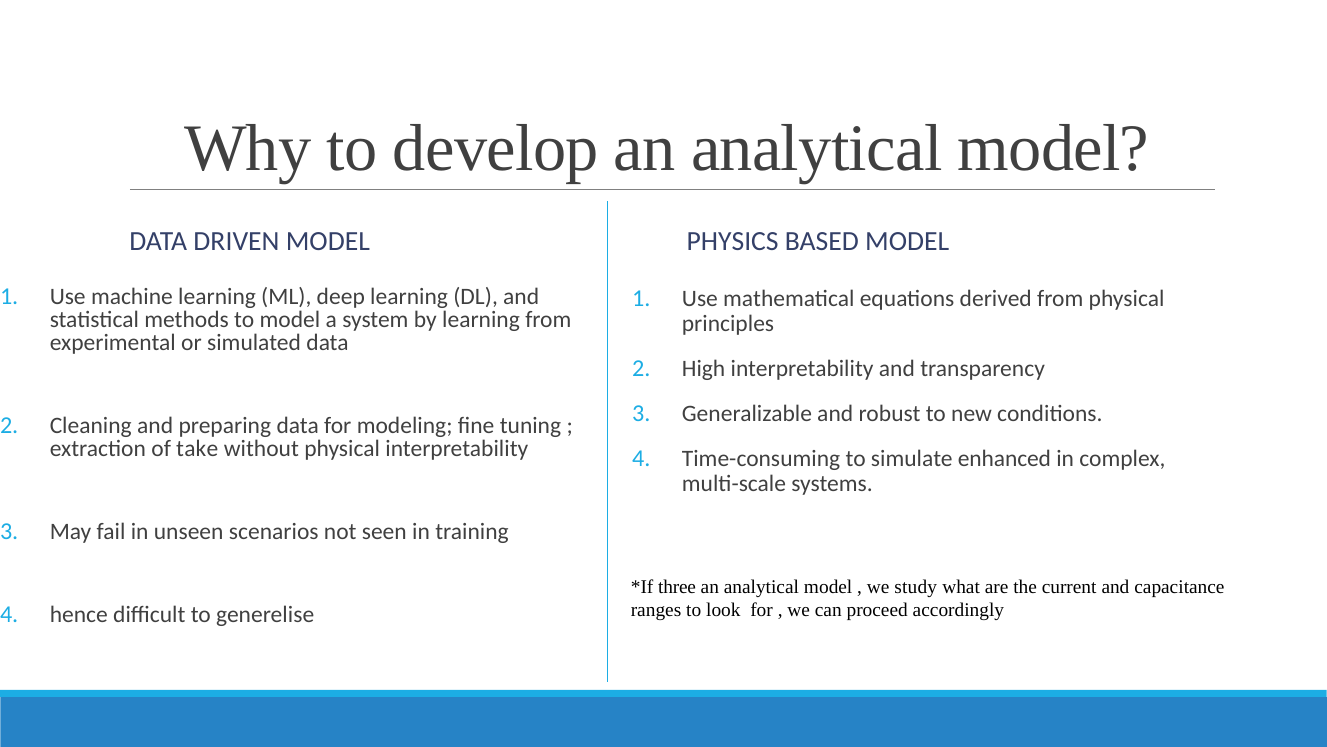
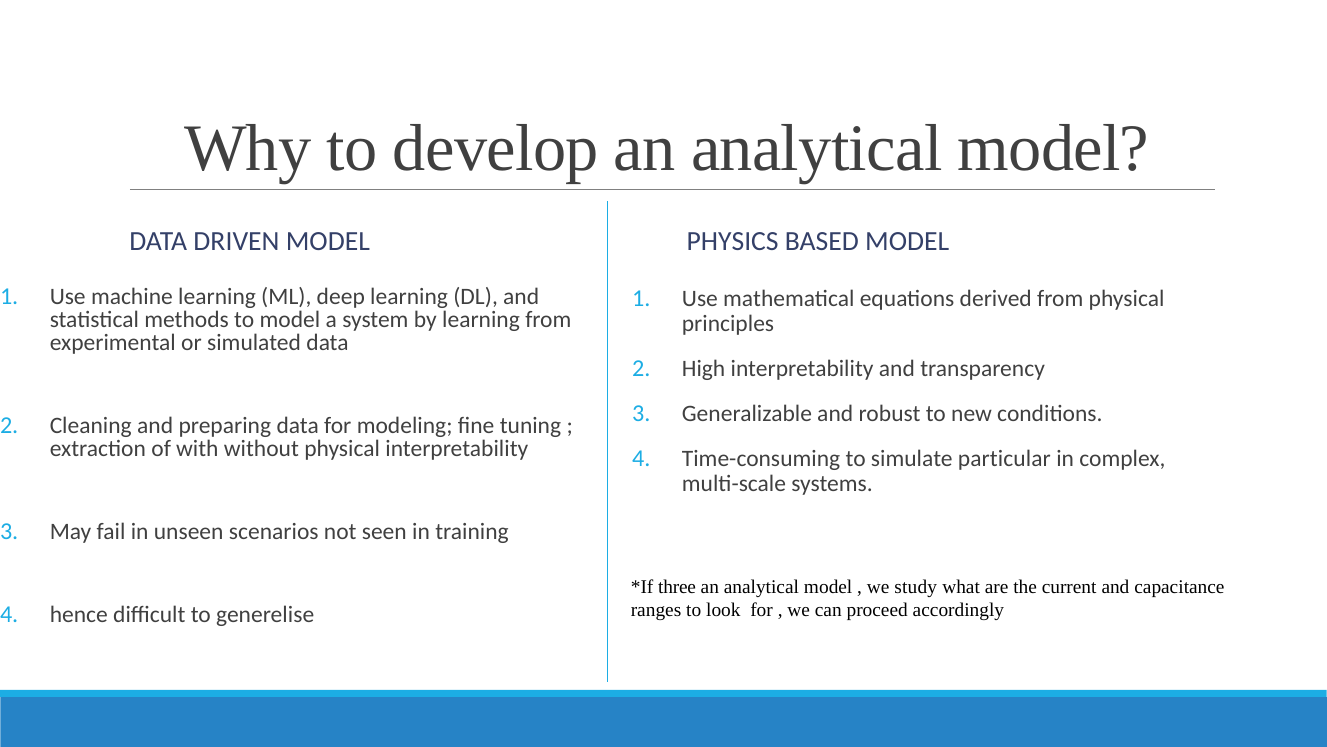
take: take -> with (197, 448)
enhanced: enhanced -> particular (1004, 458)
